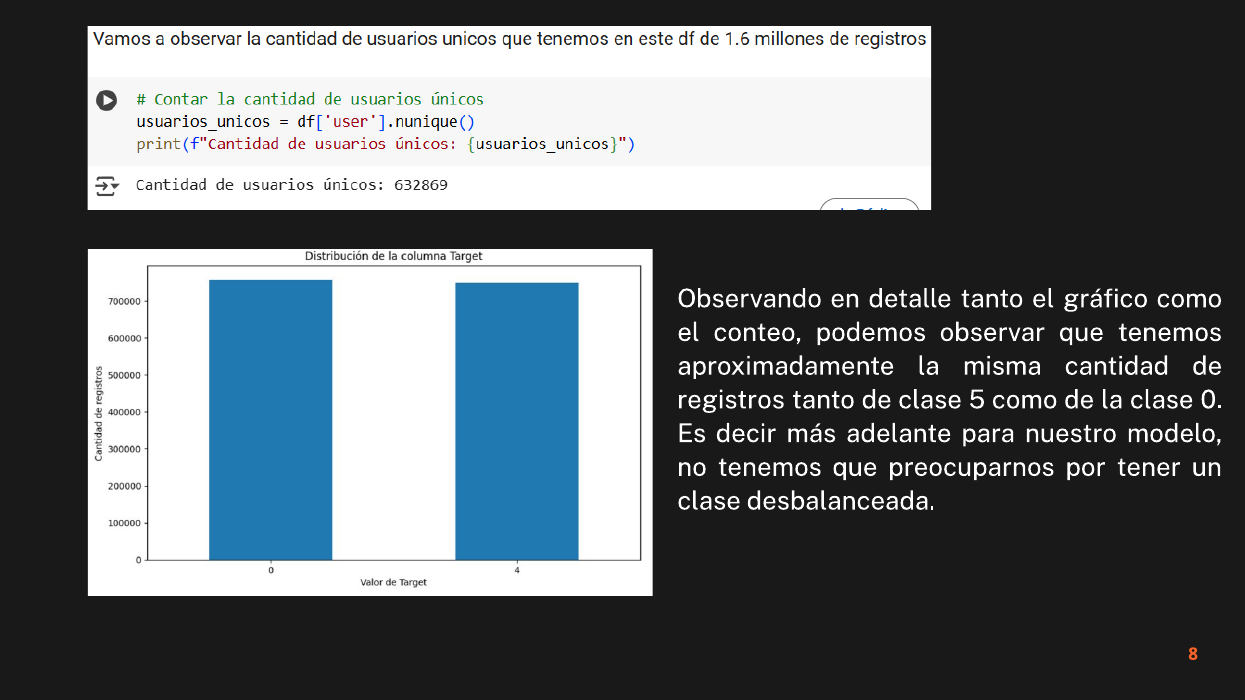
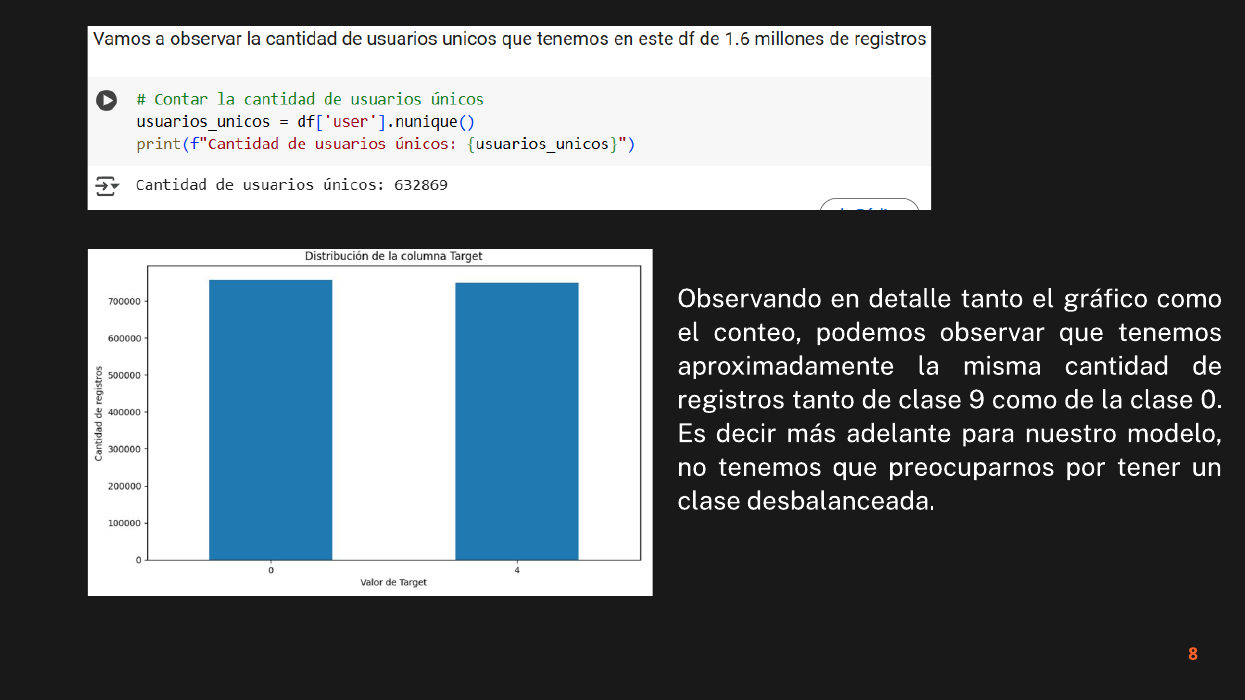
5: 5 -> 9 (977, 400)
